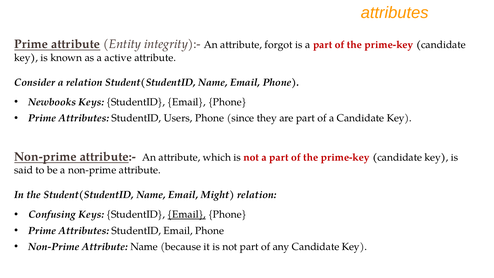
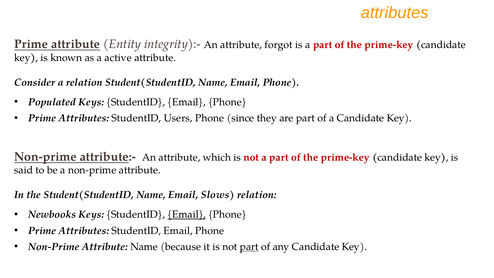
Newbooks: Newbooks -> Populated (52, 102)
Might: Might -> Slows (218, 195)
Confusing: Confusing -> Newbooks (52, 214)
part underline: none -> present (249, 247)
